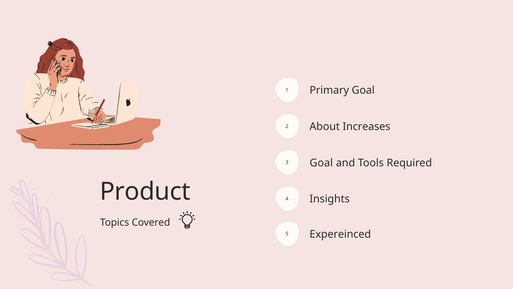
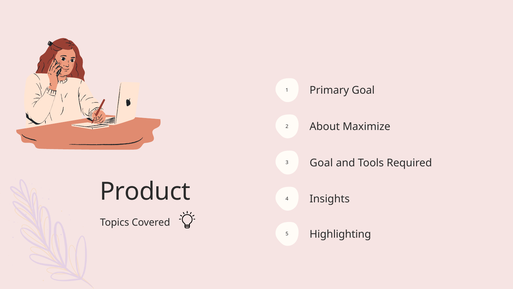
Increases: Increases -> Maximize (366, 126)
Expereinced: Expereinced -> Highlighting (340, 234)
